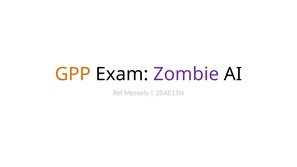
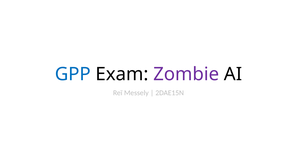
GPP colour: orange -> blue (73, 74)
